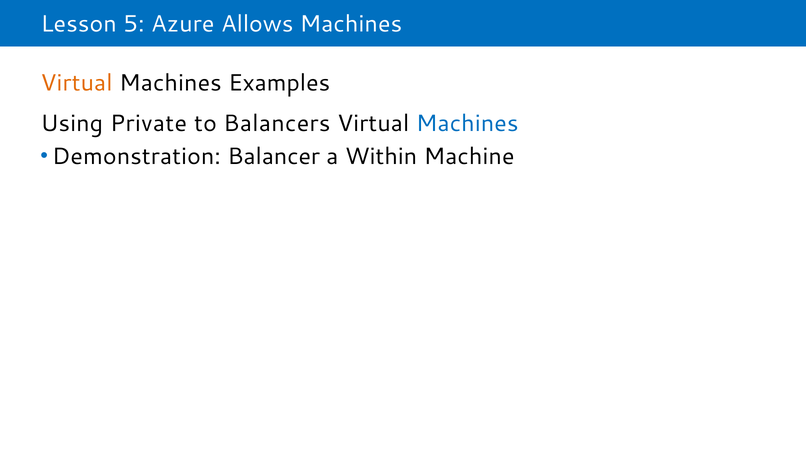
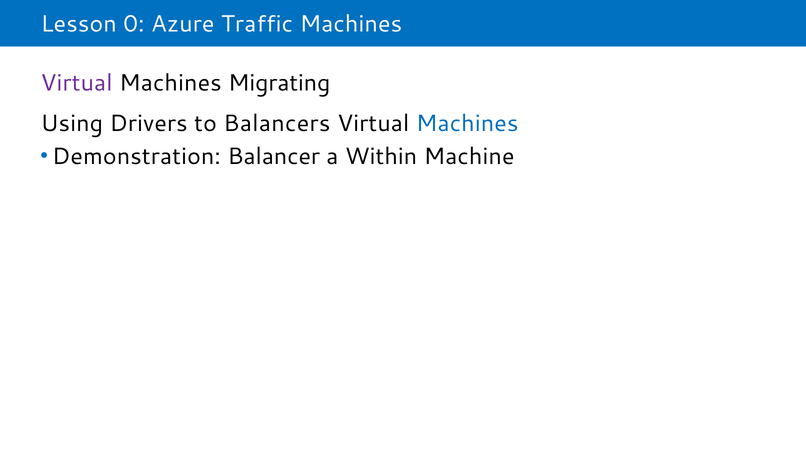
5: 5 -> 0 (134, 24)
Allows: Allows -> Traffic (257, 24)
Virtual colour: orange -> purple (77, 83)
Examples: Examples -> Migrating (279, 83)
Private: Private -> Drivers (149, 123)
